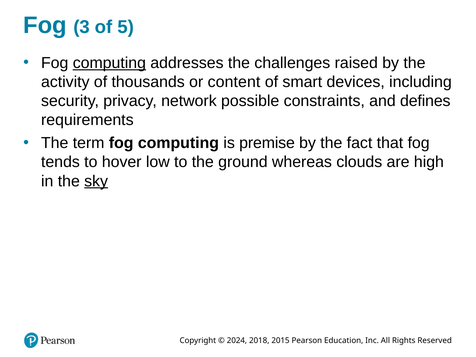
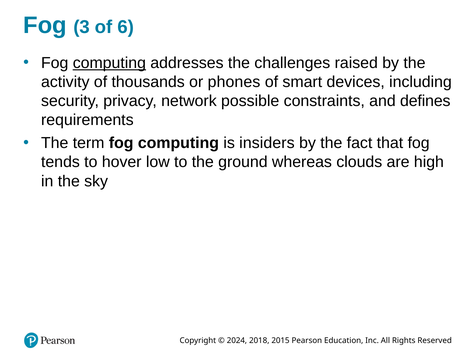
5: 5 -> 6 (126, 27)
content: content -> phones (234, 82)
premise: premise -> insiders (267, 143)
sky underline: present -> none (96, 181)
